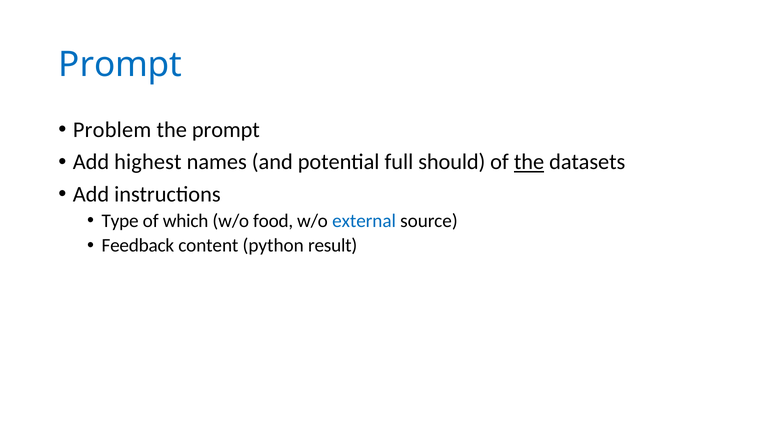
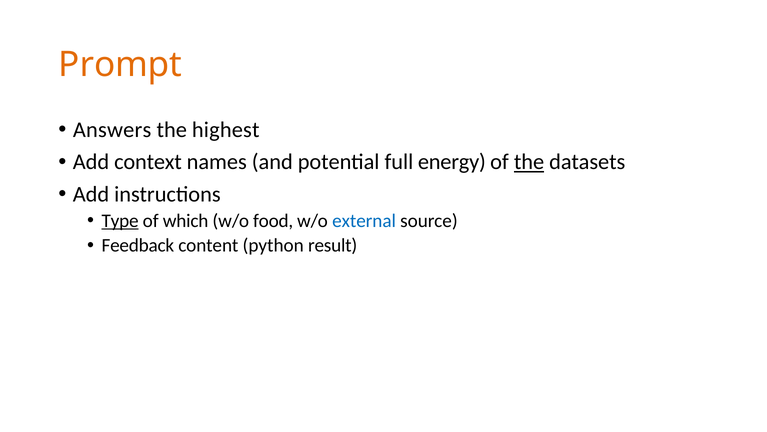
Prompt colour: blue -> orange (120, 64)
Problem: Problem -> Answers (112, 130)
the prompt: prompt -> highest (226, 130)
highest: highest -> context (148, 162)
should: should -> energy (452, 162)
Type underline: none -> present (120, 220)
